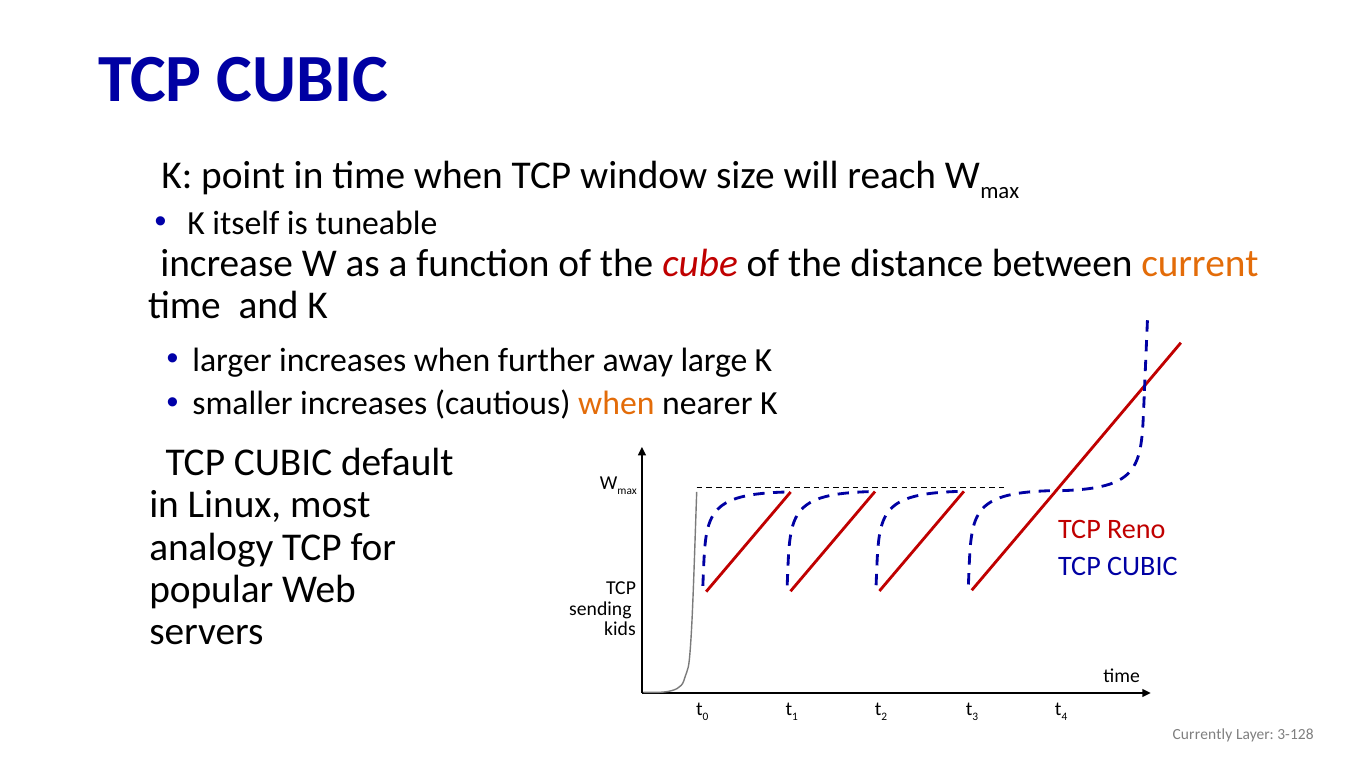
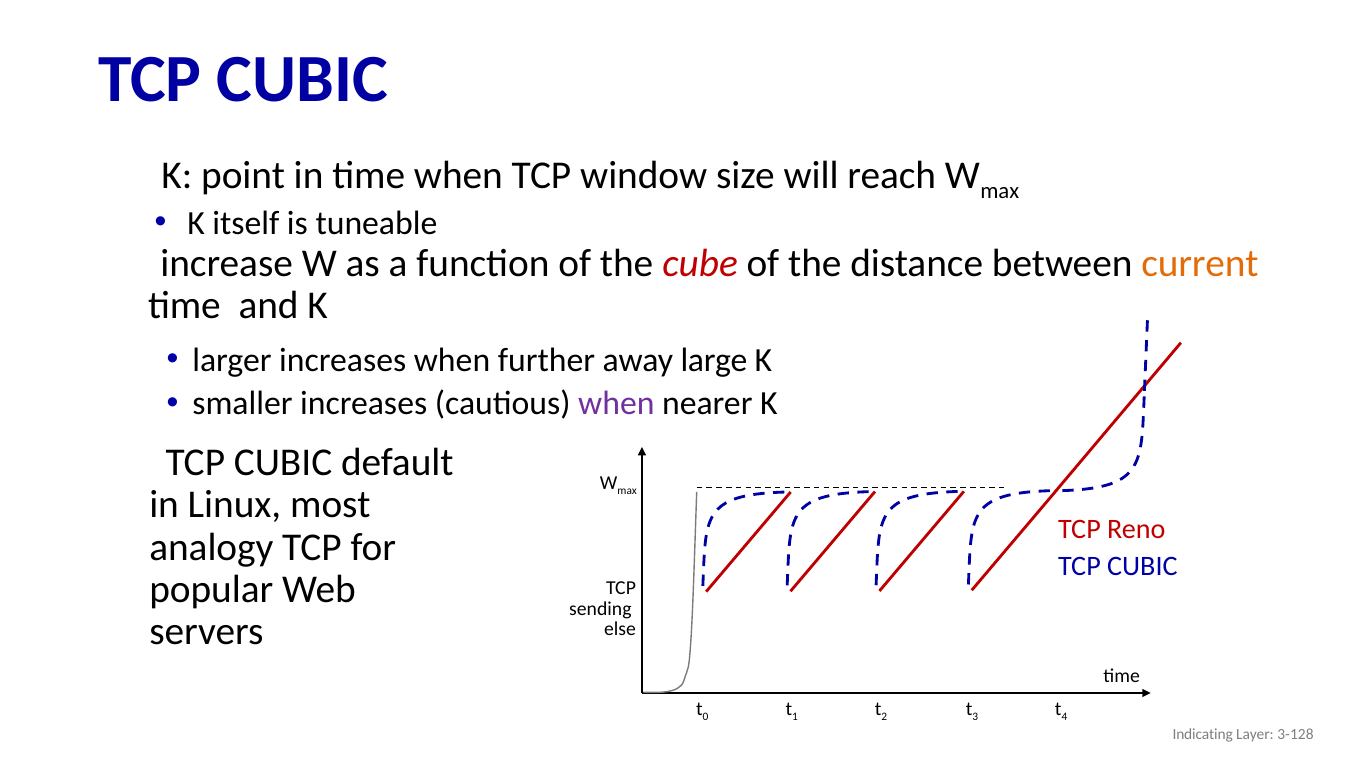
when colour: orange -> purple (616, 403)
kids: kids -> else (620, 628)
Currently: Currently -> Indicating (1203, 734)
